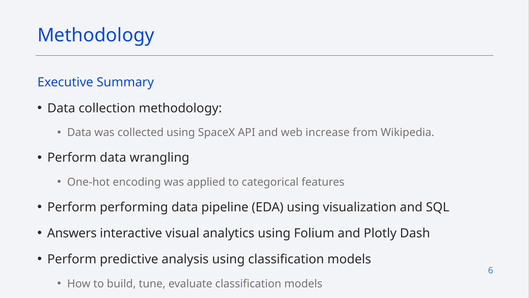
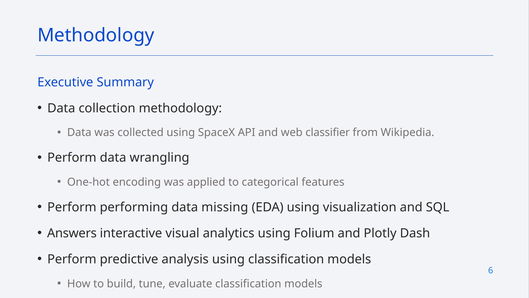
increase: increase -> classifier (328, 132)
pipeline: pipeline -> missing (225, 207)
